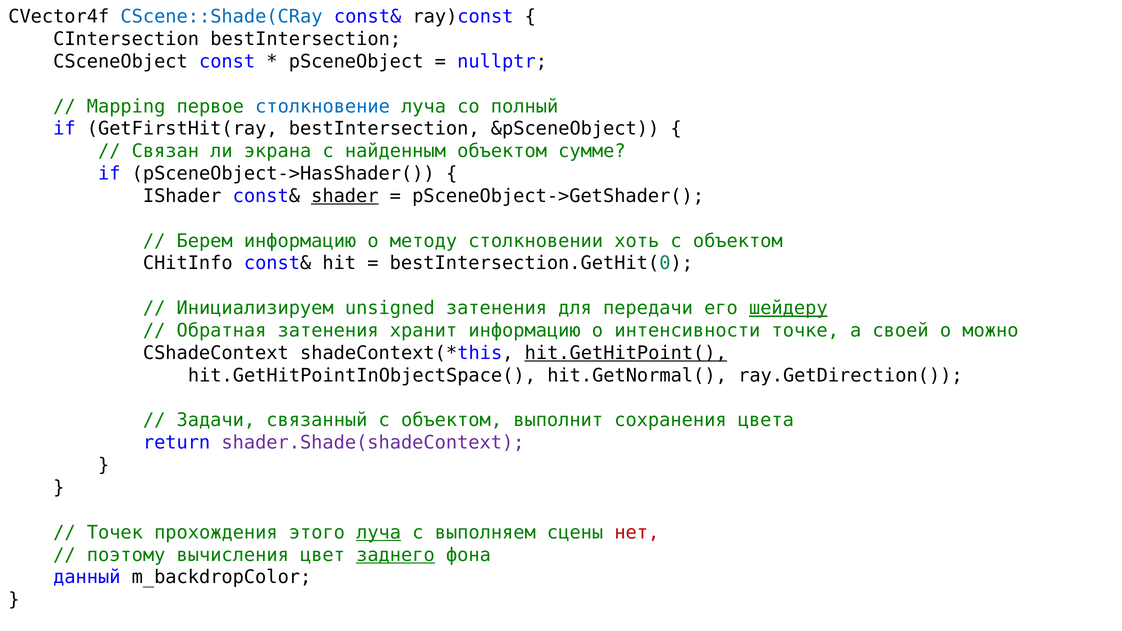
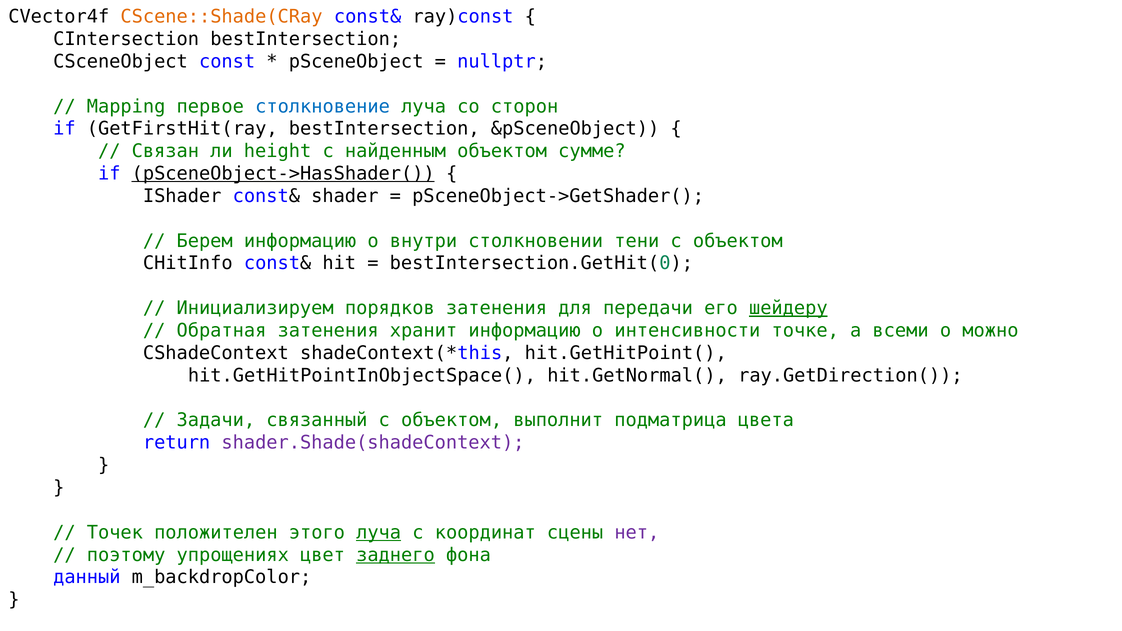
CScene::Shade(CRay colour: blue -> orange (221, 17)
полный: полный -> сторон (525, 106)
экрана: экрана -> height (278, 151)
pSceneObject->HasShader( underline: none -> present (283, 174)
shader underline: present -> none (345, 196)
методу: методу -> внутри (424, 241)
хоть: хоть -> тени (637, 241)
unsigned: unsigned -> порядков (390, 308)
своей: своей -> всеми (901, 331)
hit.GetHitPoint( underline: present -> none (626, 353)
сохранения: сохранения -> подматрица (670, 420)
прохождения: прохождения -> положителен (216, 533)
выполняем: выполняем -> координат (485, 533)
нет colour: red -> purple (637, 533)
вычисления: вычисления -> упрощениях (233, 555)
